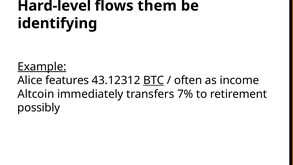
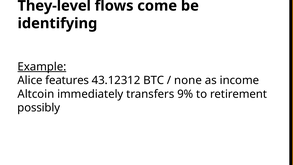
Hard-level: Hard-level -> They-level (54, 6)
them: them -> come (157, 6)
BTC underline: present -> none (154, 80)
often: often -> none (188, 80)
7%: 7% -> 9% (185, 94)
